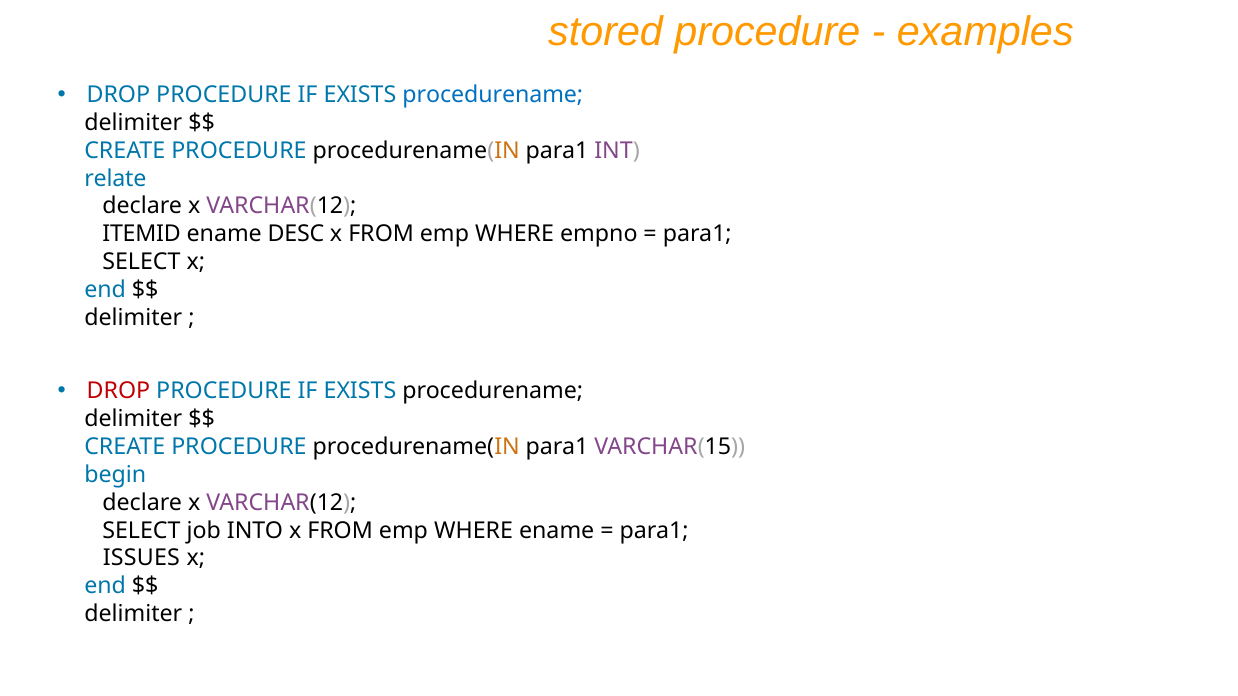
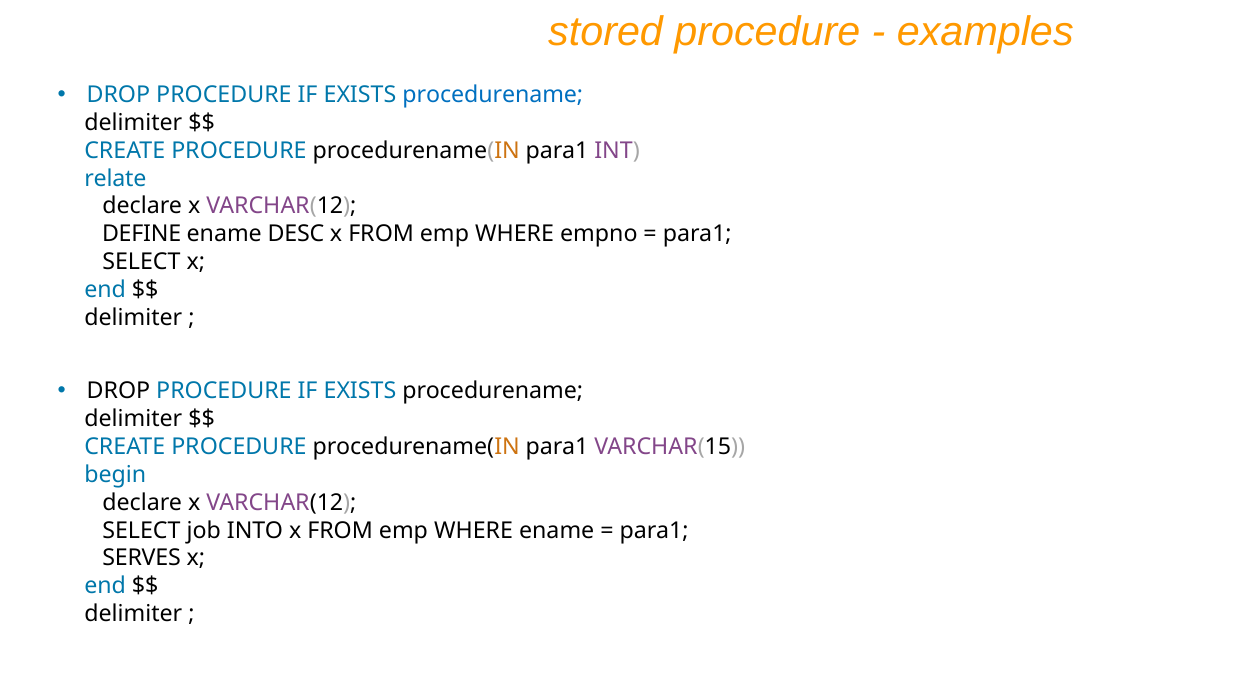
ITEMID: ITEMID -> DEFINE (142, 234)
DROP colour: red -> black (118, 391)
ISSUES: ISSUES -> SERVES (142, 559)
